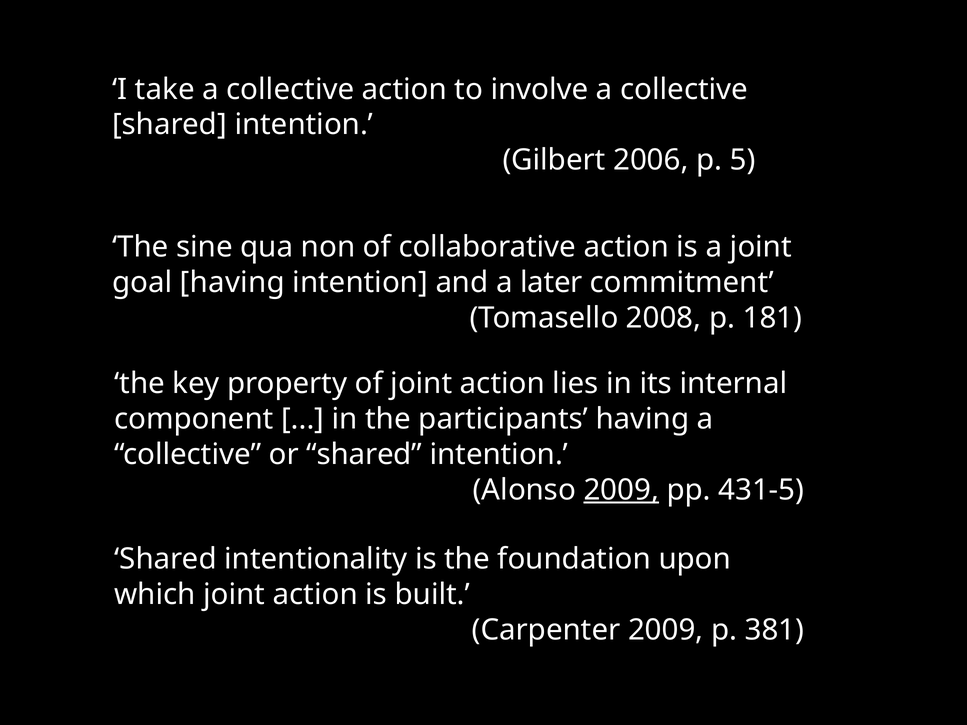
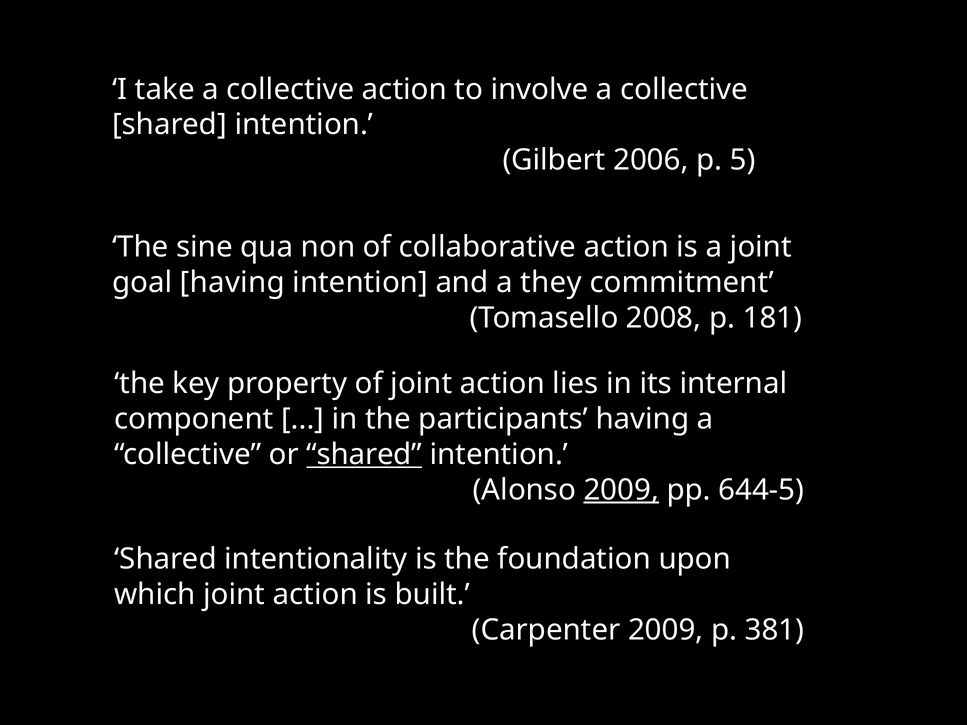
later: later -> they (551, 283)
shared underline: none -> present (364, 455)
431-5: 431-5 -> 644-5 (761, 490)
